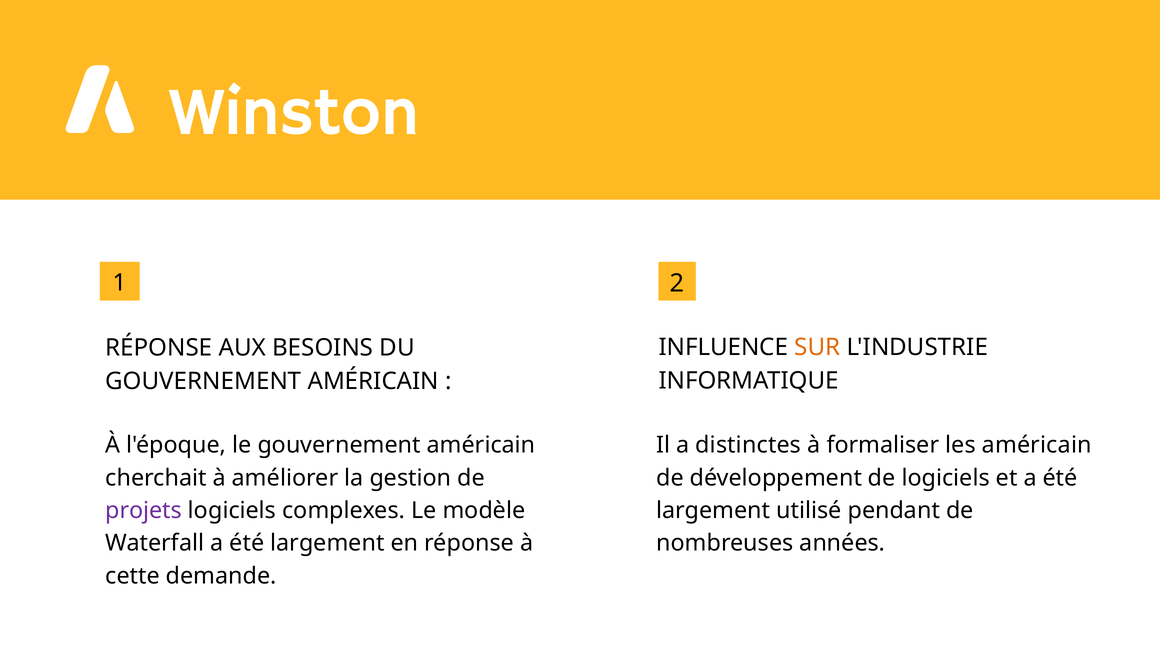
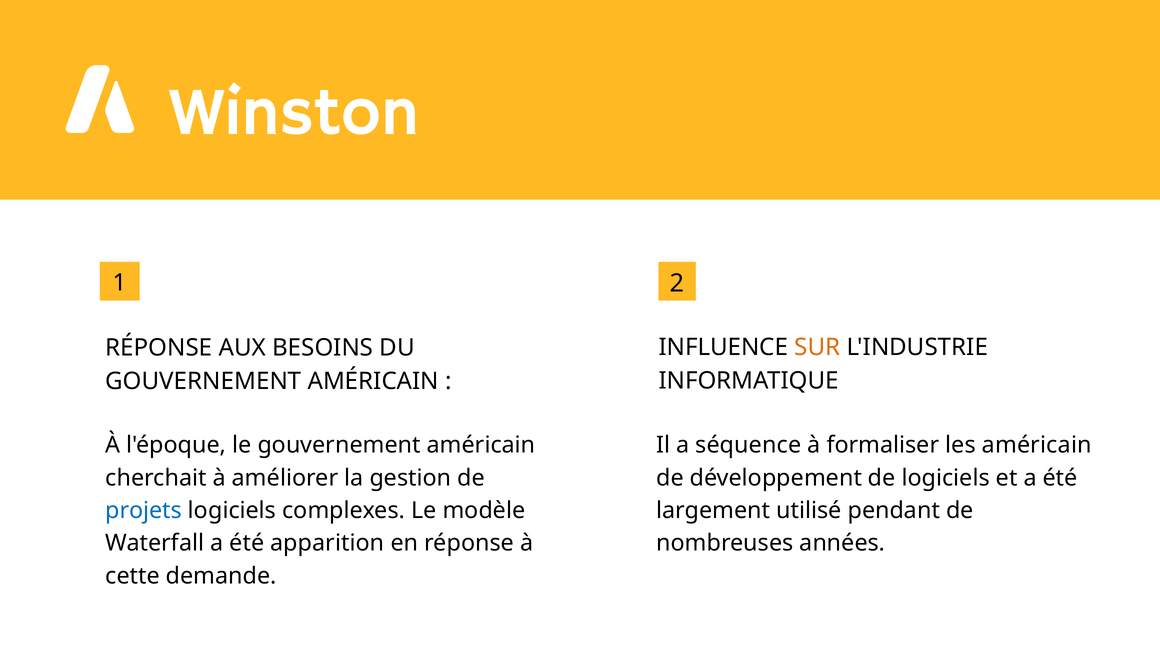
distinctes: distinctes -> séquence (748, 445)
projets colour: purple -> blue (144, 511)
Waterfall a été largement: largement -> apparition (327, 544)
